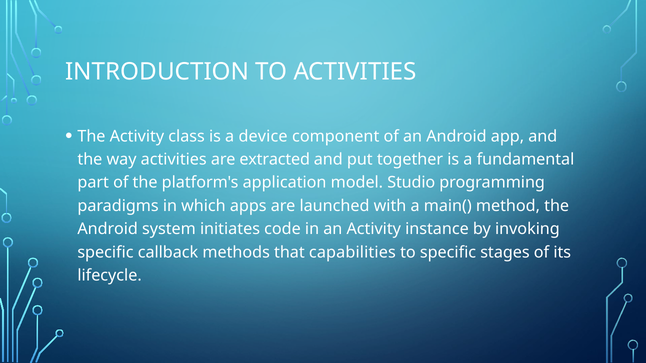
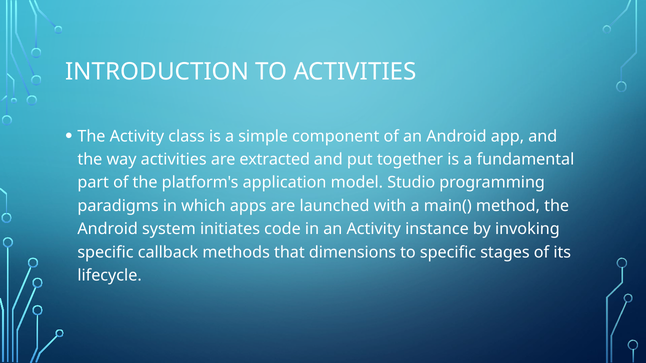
device: device -> simple (263, 136)
capabilities: capabilities -> dimensions (353, 253)
